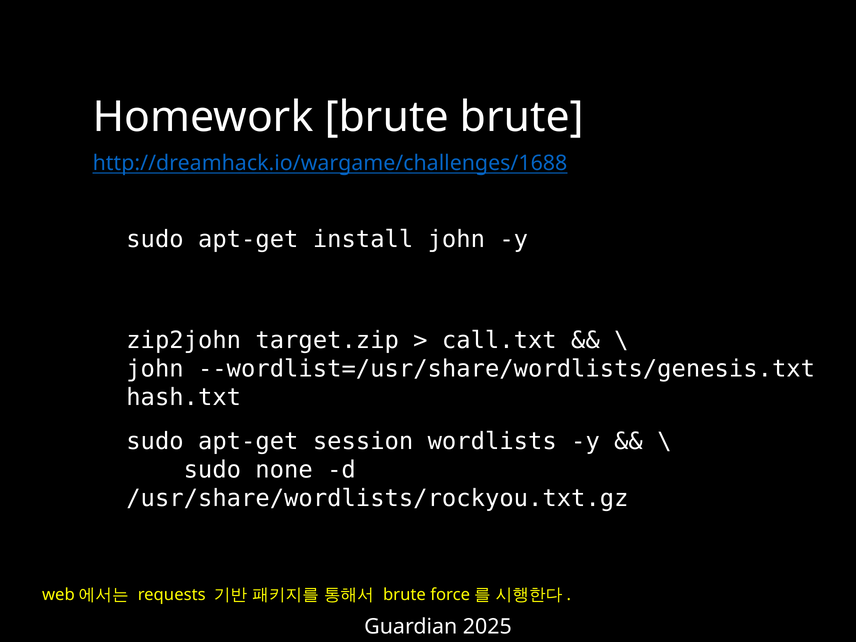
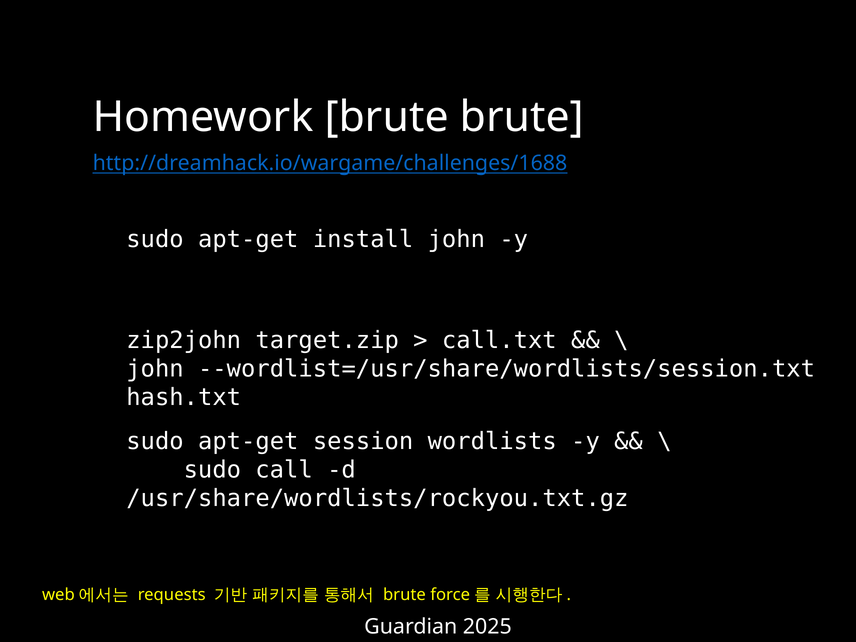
--wordlist=/usr/share/wordlists/genesis.txt: --wordlist=/usr/share/wordlists/genesis.txt -> --wordlist=/usr/share/wordlists/session.txt (507, 369)
none: none -> call (284, 470)
